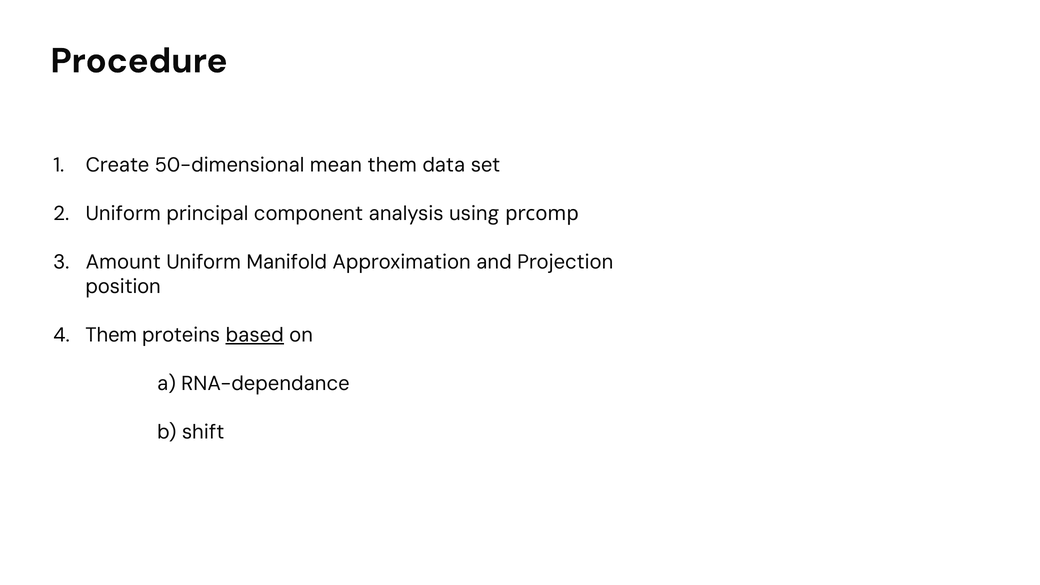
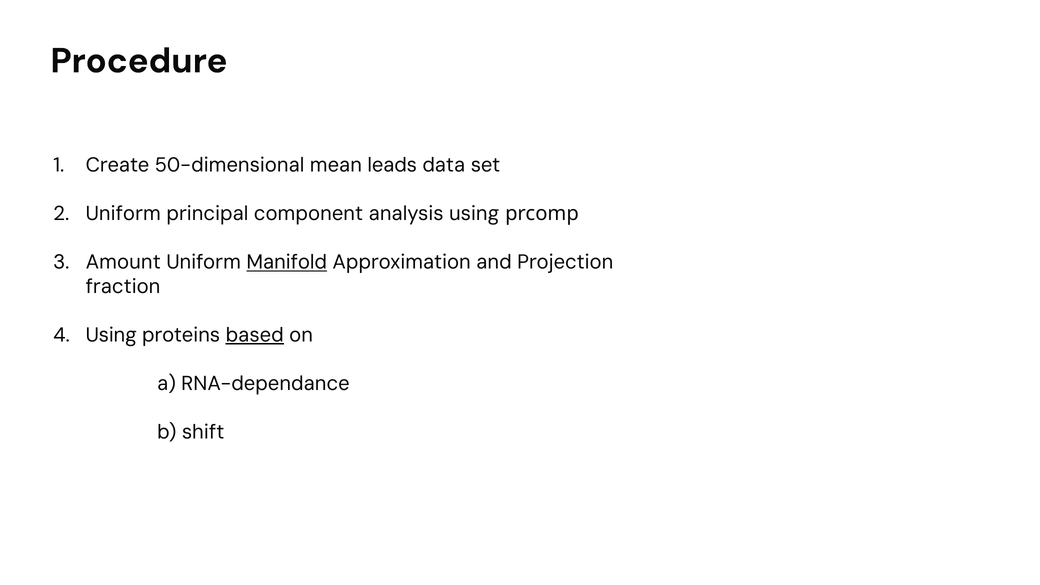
mean them: them -> leads (392, 165)
Manifold underline: none -> present (287, 262)
position: position -> fraction (123, 287)
Them: Them -> Using (111, 335)
